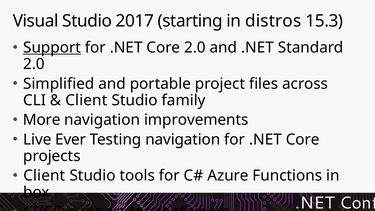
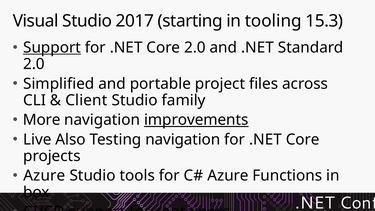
distros: distros -> tooling (273, 21)
improvements underline: none -> present (196, 120)
Ever: Ever -> Also (71, 139)
Client: Client -> Azure (44, 176)
